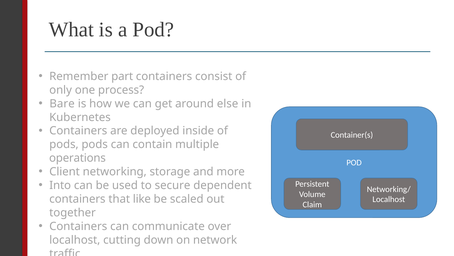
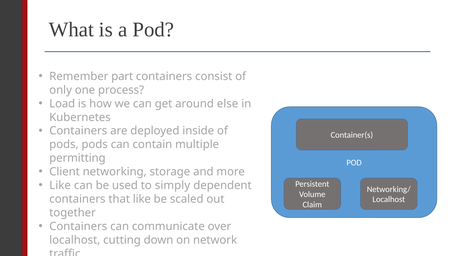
Bare: Bare -> Load (62, 103)
operations: operations -> permitting (77, 158)
Into: Into -> Like (60, 185)
secure: secure -> simply (173, 185)
